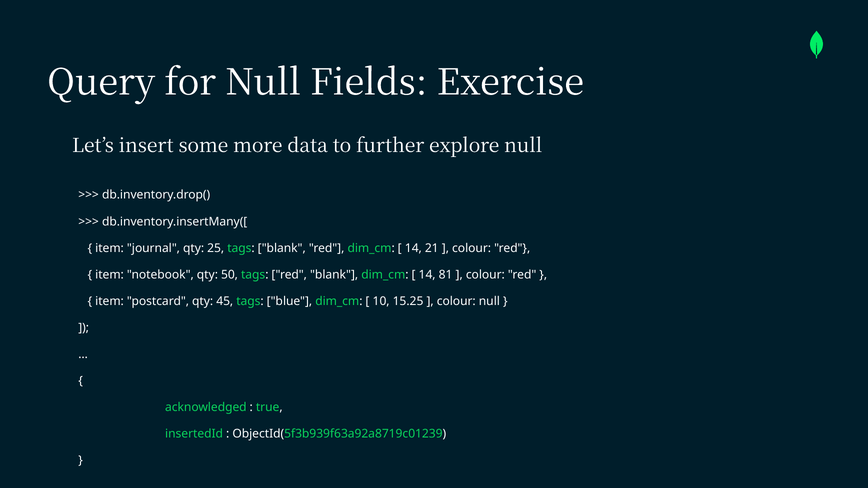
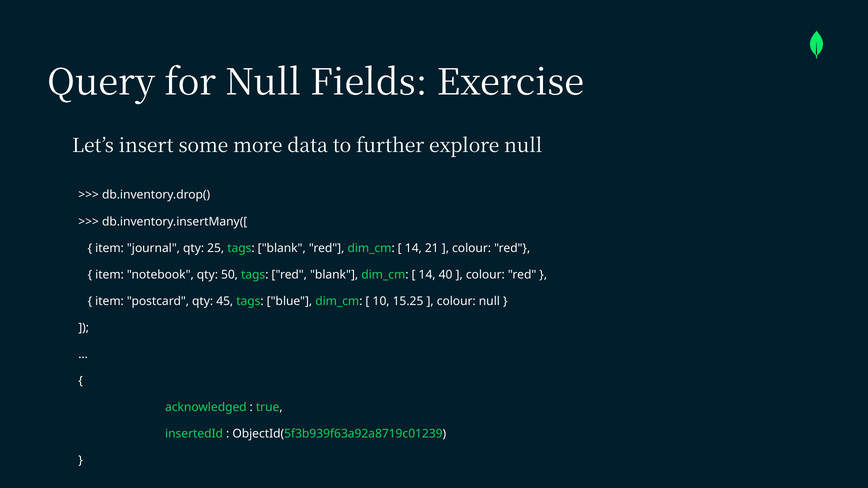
81: 81 -> 40 (446, 275)
